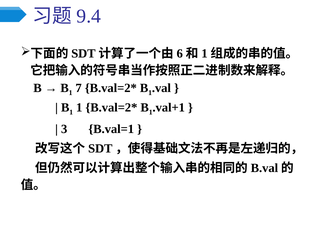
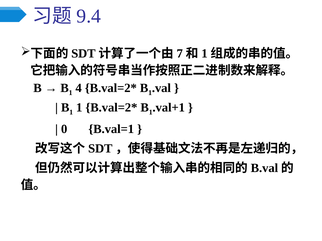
6: 6 -> 7 (180, 54)
7: 7 -> 4 (79, 88)
3: 3 -> 0 (64, 129)
